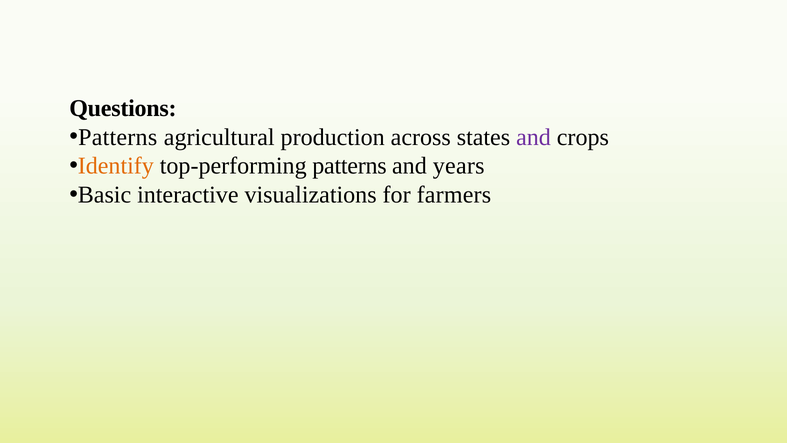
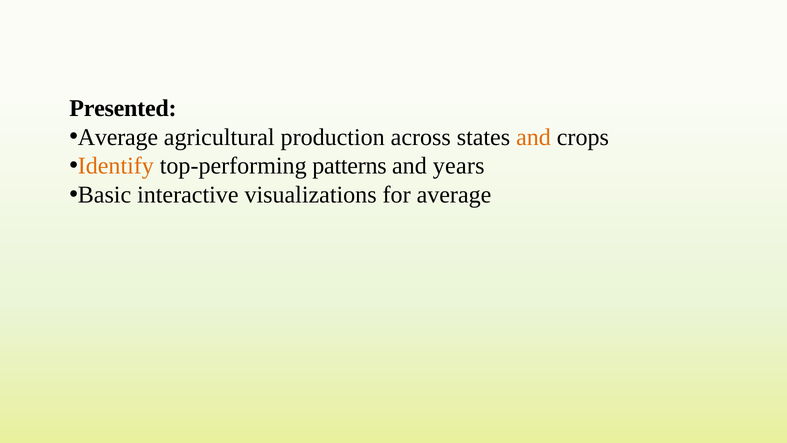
Questions: Questions -> Presented (123, 108)
Patterns: Patterns -> Average (118, 137)
and colour: purple -> orange (533, 137)
for farmers: farmers -> average (454, 195)
